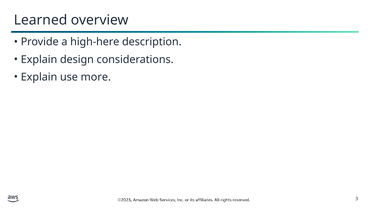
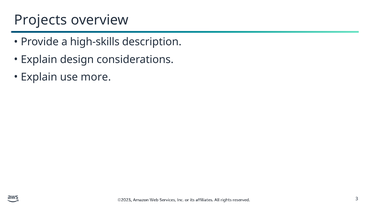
Learned: Learned -> Projects (41, 20)
high-here: high-here -> high-skills (95, 42)
